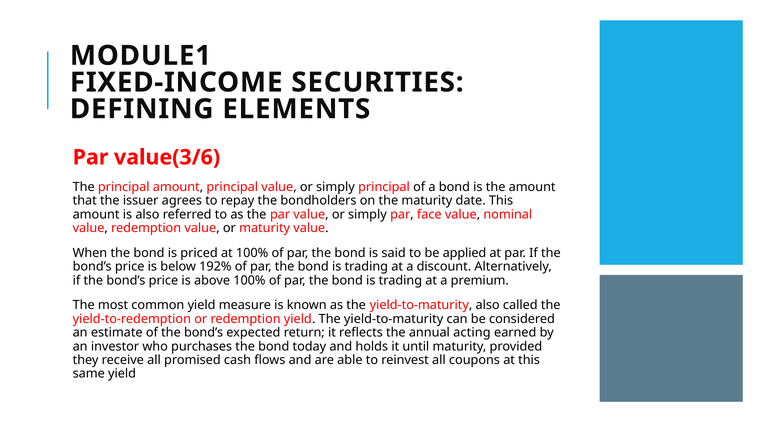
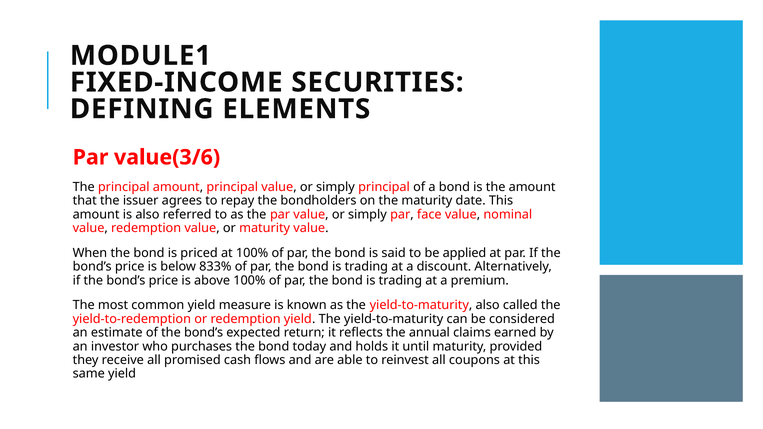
192%: 192% -> 833% (215, 267)
acting: acting -> claims (472, 333)
